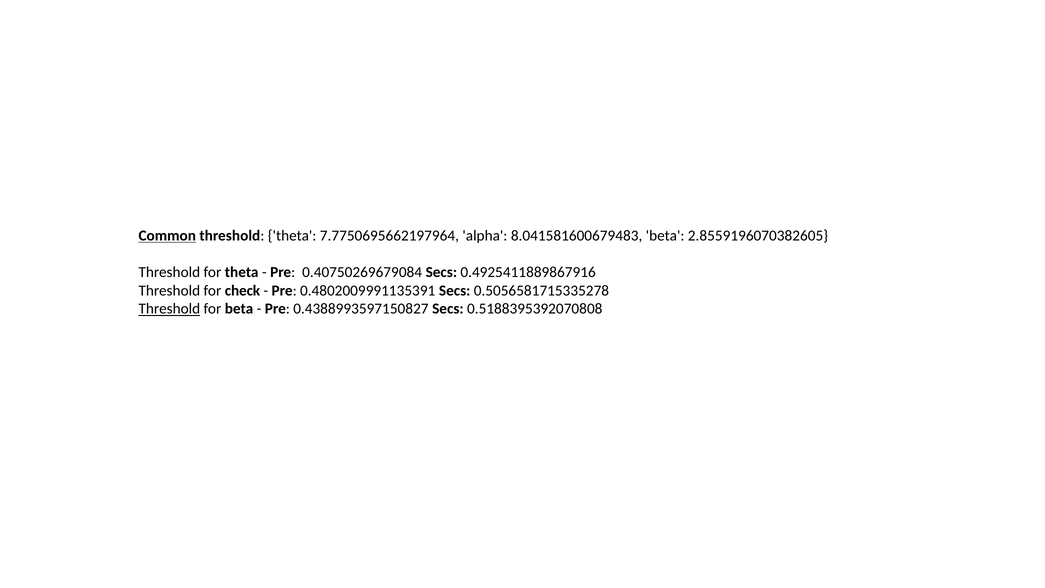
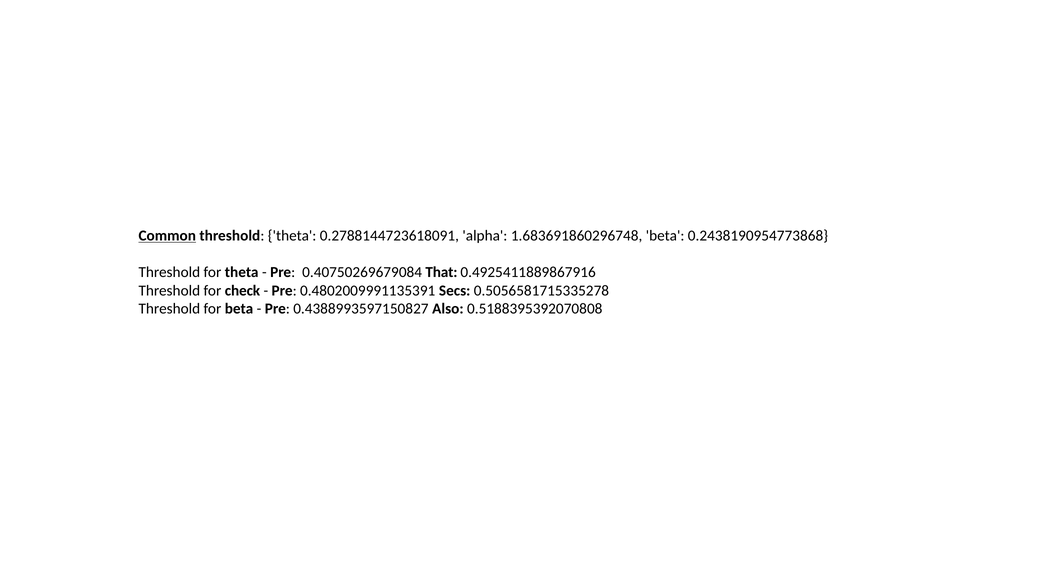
7.7750695662197964: 7.7750695662197964 -> 0.2788144723618091 (389, 236)
8.041581600679483: 8.041581600679483 -> 1.683691860296748 (577, 236)
2.8559196070382605: 2.8559196070382605 -> 0.2438190954773868 (758, 236)
0.40750269679084 Secs: Secs -> That (441, 272)
Threshold underline: present -> none (169, 309)
0.4388993597150827 Secs: Secs -> Also (448, 309)
